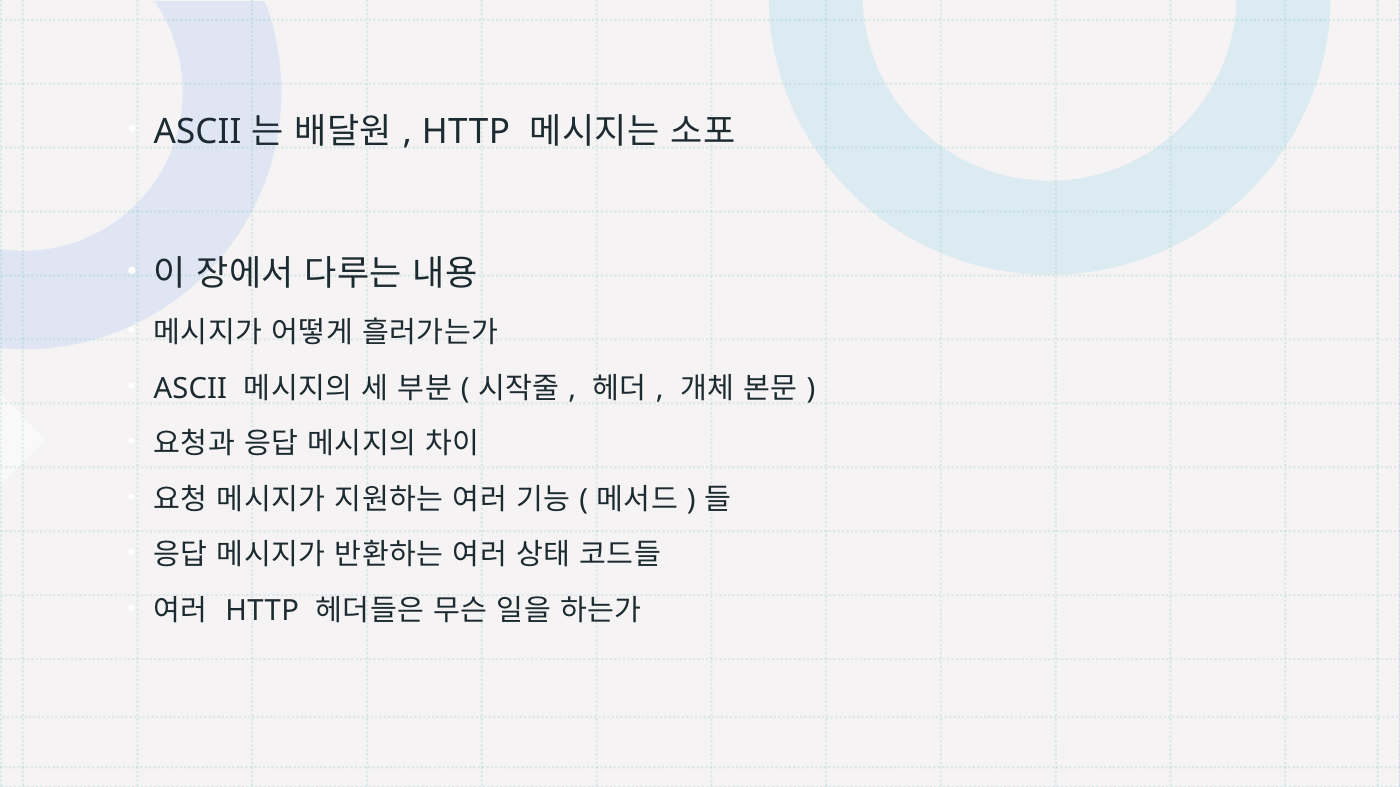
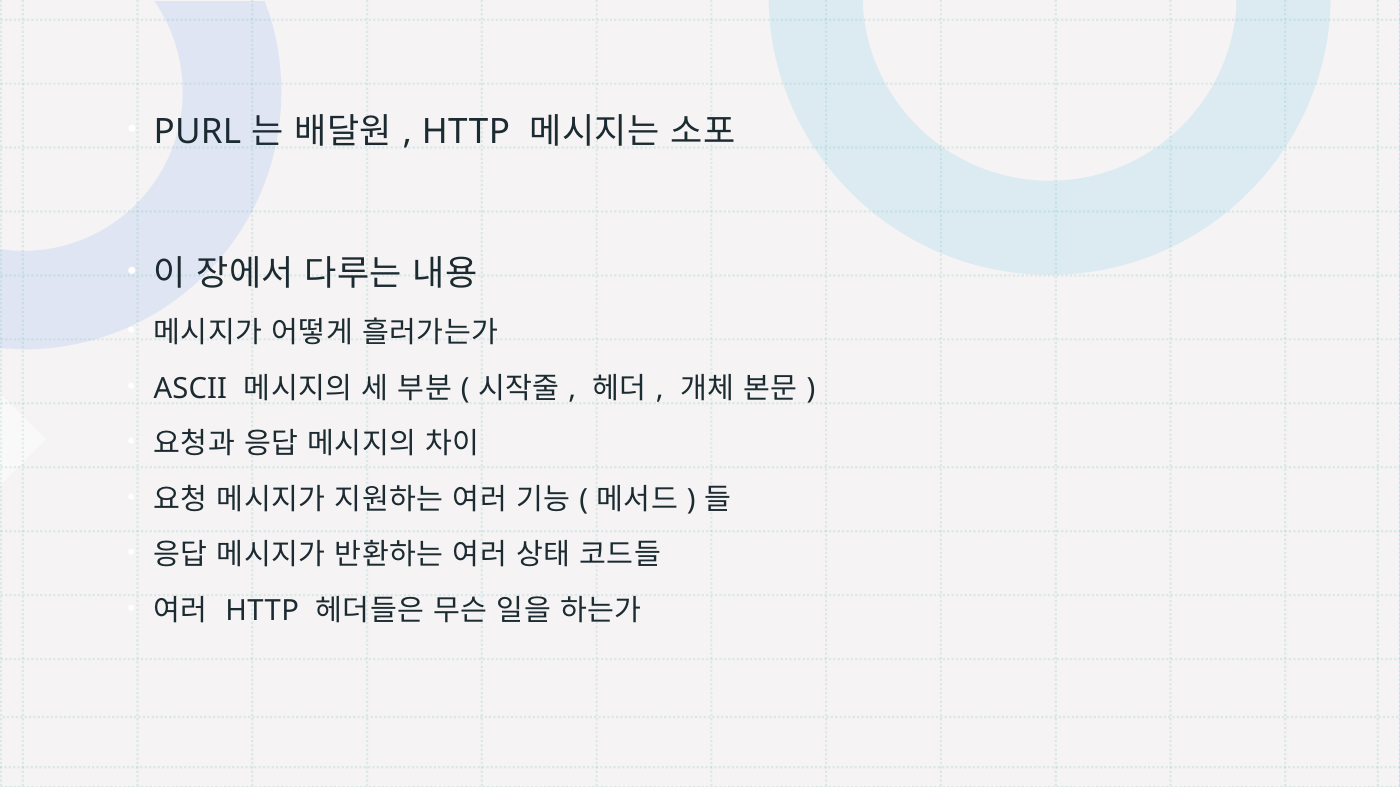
ASCII: ASCII -> PURL (197, 132)
